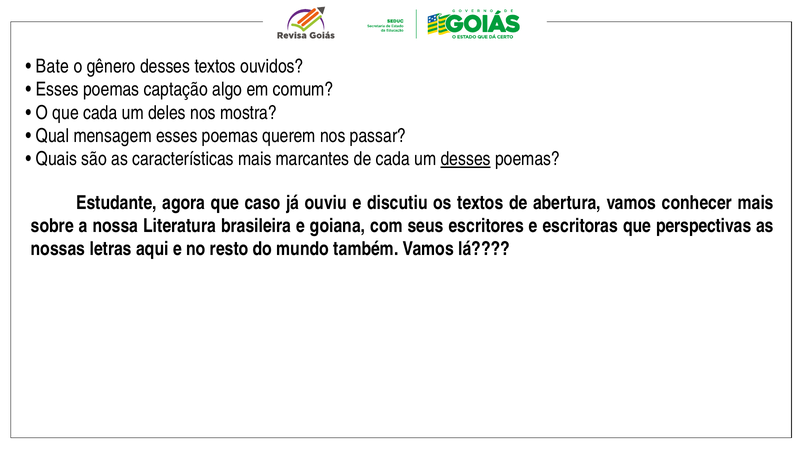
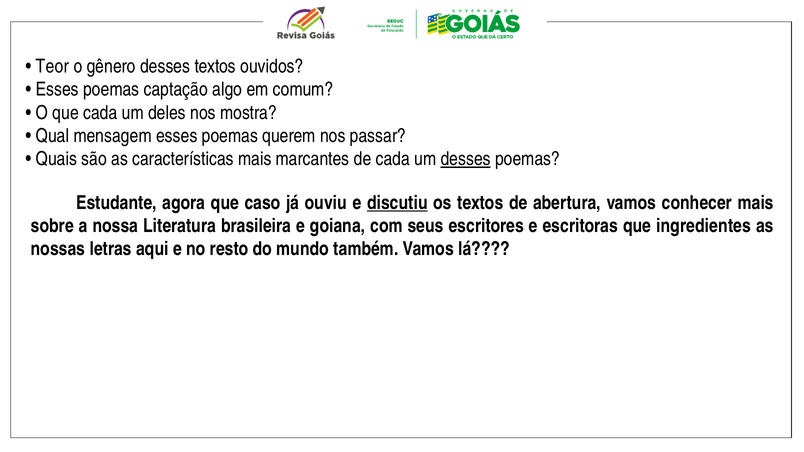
Bate: Bate -> Teor (52, 67)
discutiu underline: none -> present (397, 203)
perspectivas: perspectivas -> ingredientes (704, 226)
